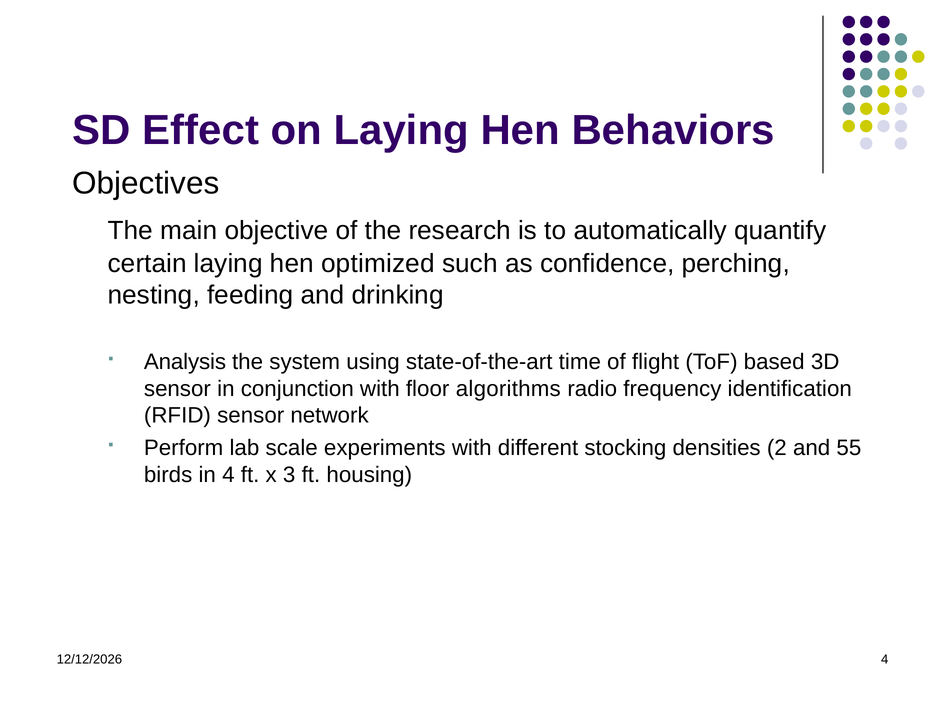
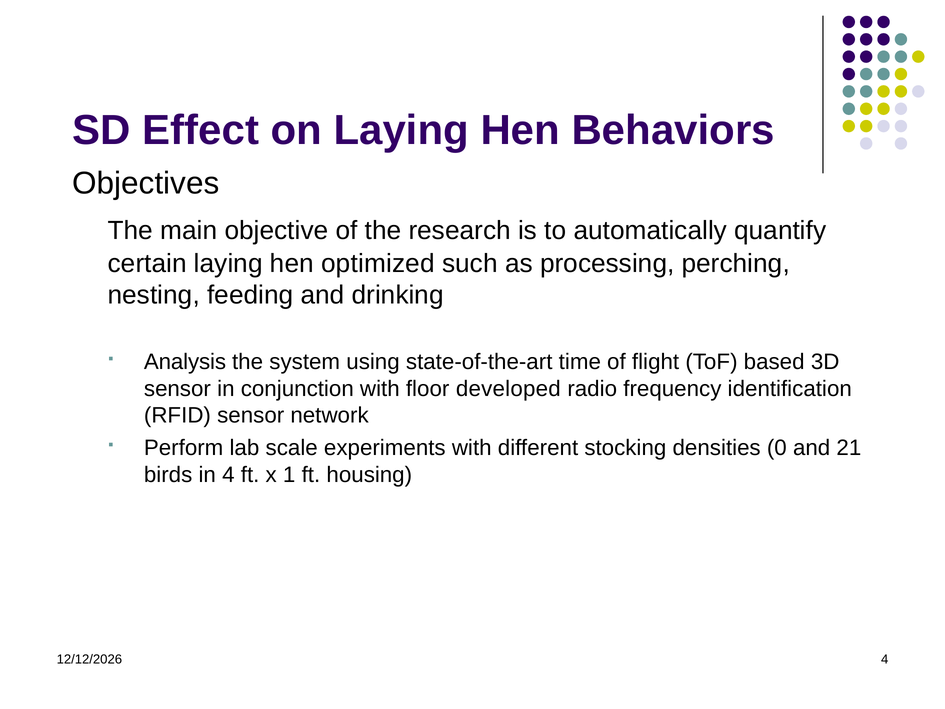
confidence: confidence -> processing (607, 263)
algorithms: algorithms -> developed (508, 389)
2: 2 -> 0 (777, 448)
55: 55 -> 21 (849, 448)
3: 3 -> 1 (289, 474)
